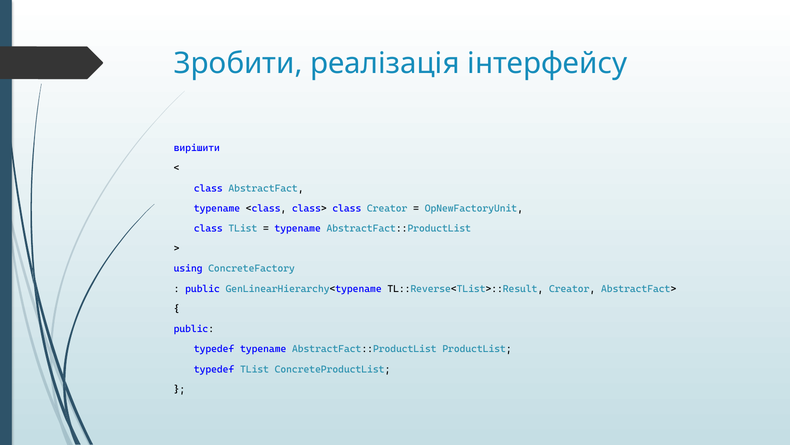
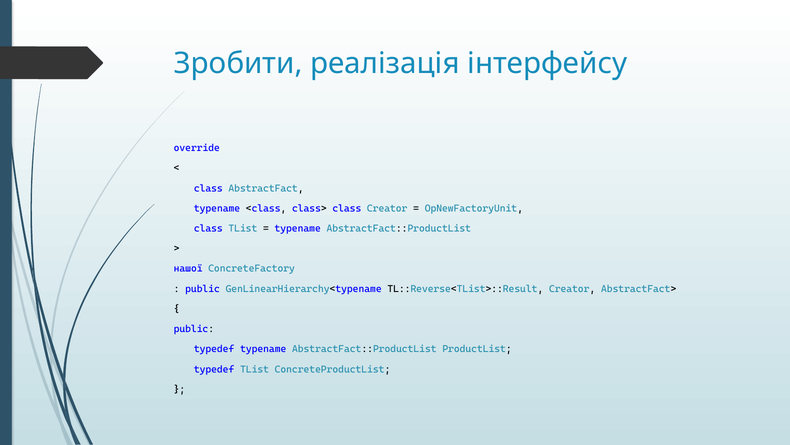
вирішити: вирішити -> override (197, 148)
using: using -> нашої (188, 268)
